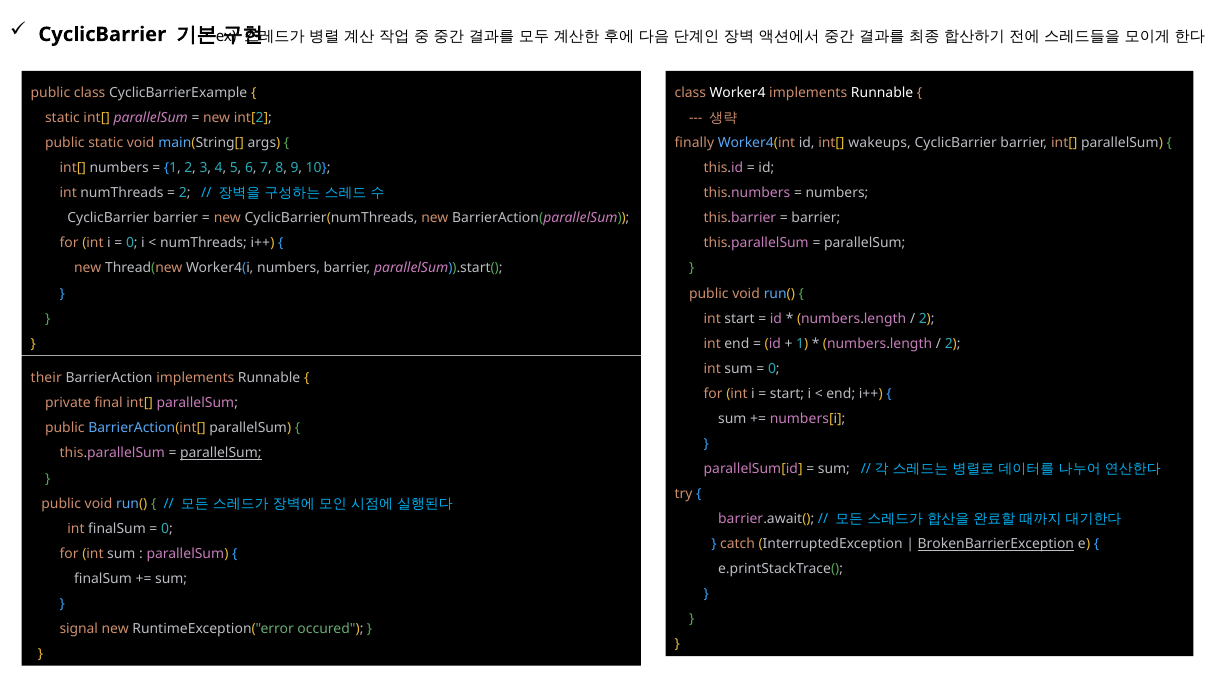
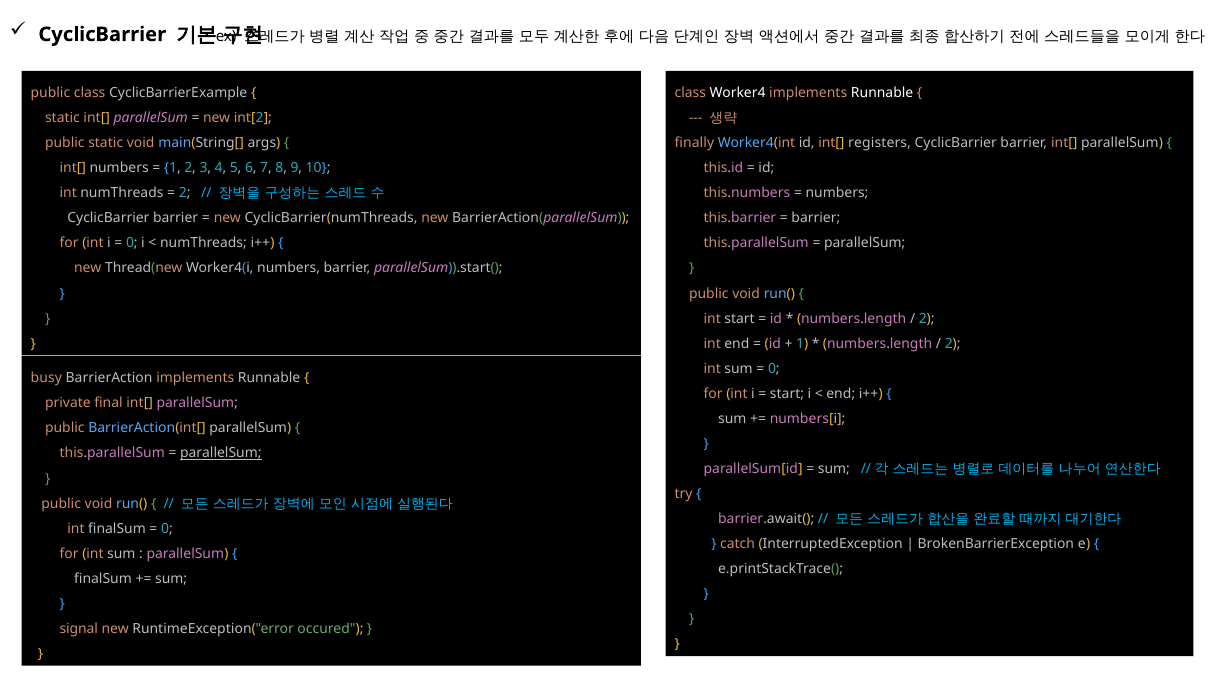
wakeups: wakeups -> registers (880, 143)
their: their -> busy (46, 378)
BrokenBarrierException underline: present -> none (996, 544)
